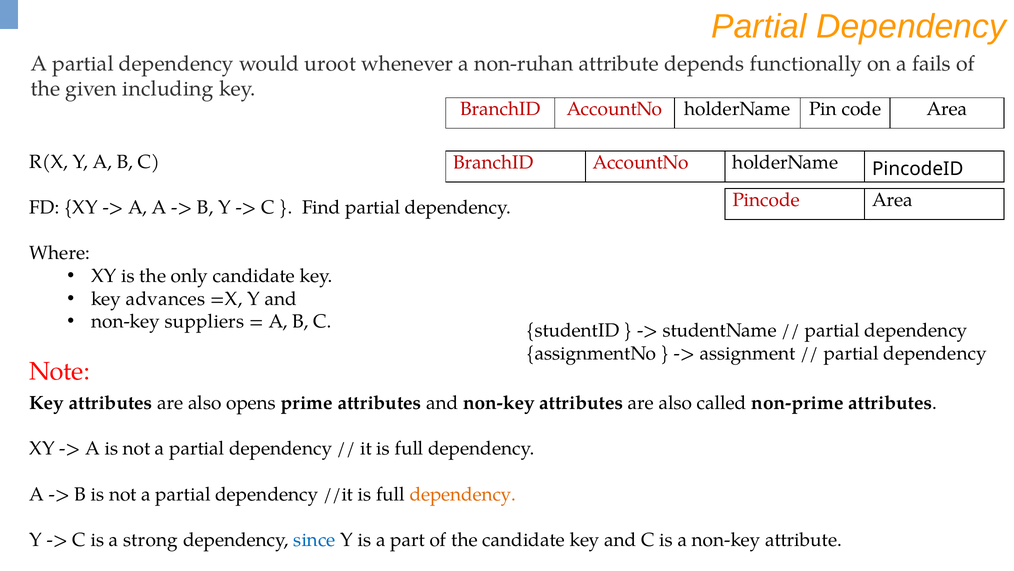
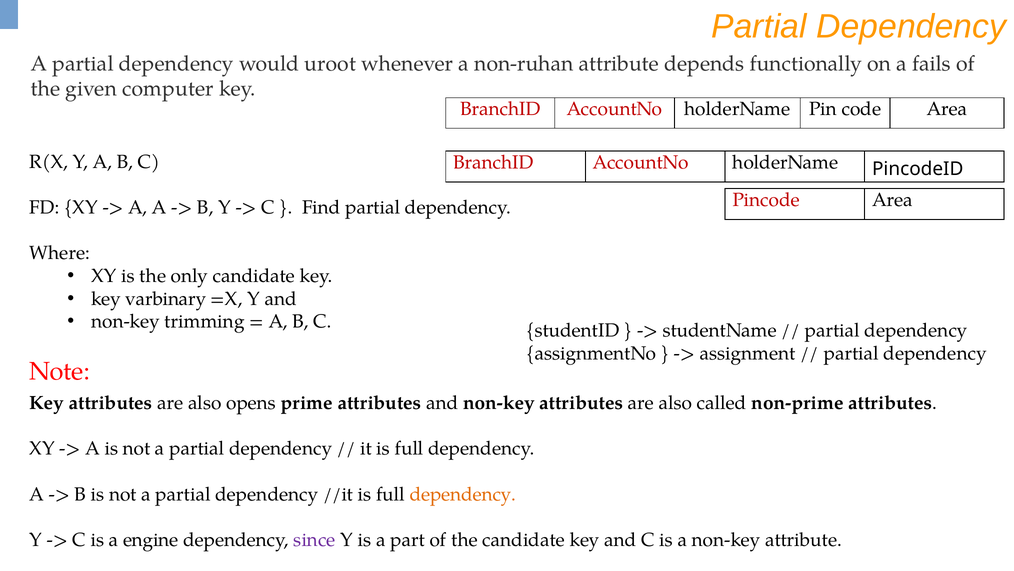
including: including -> computer (168, 89)
advances: advances -> varbinary (166, 298)
suppliers: suppliers -> trimming (205, 321)
strong: strong -> engine (151, 539)
since colour: blue -> purple (315, 539)
